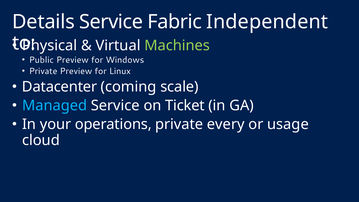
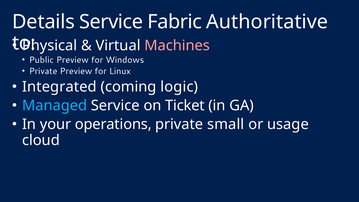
Independent: Independent -> Authoritative (267, 22)
Machines colour: light green -> pink (177, 45)
Datacenter: Datacenter -> Integrated (59, 87)
scale: scale -> logic (179, 87)
every: every -> small (226, 124)
